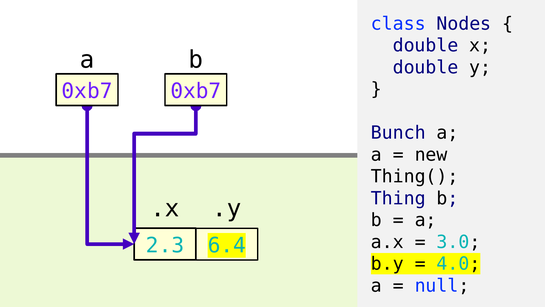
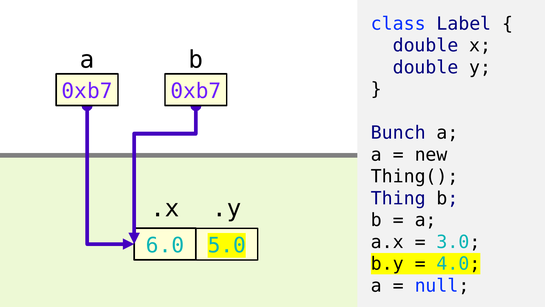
Nodes: Nodes -> Label (464, 24)
2.3: 2.3 -> 6.0 (165, 245)
6.4: 6.4 -> 5.0 (227, 245)
